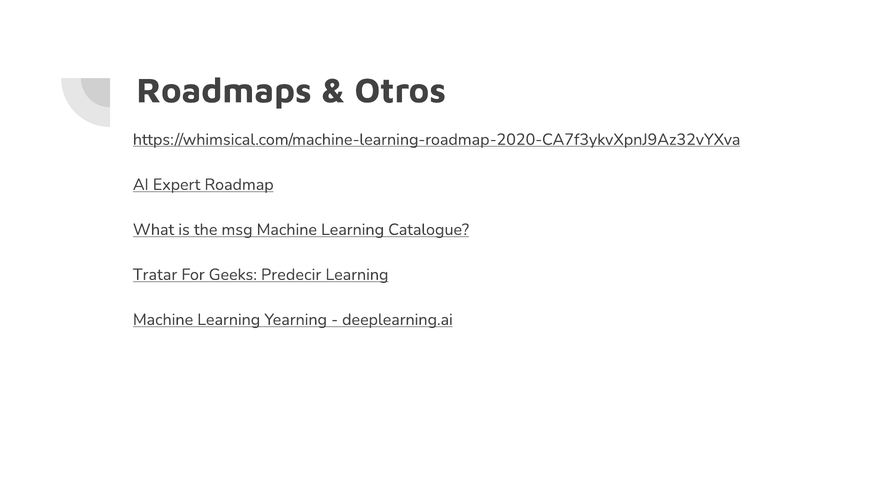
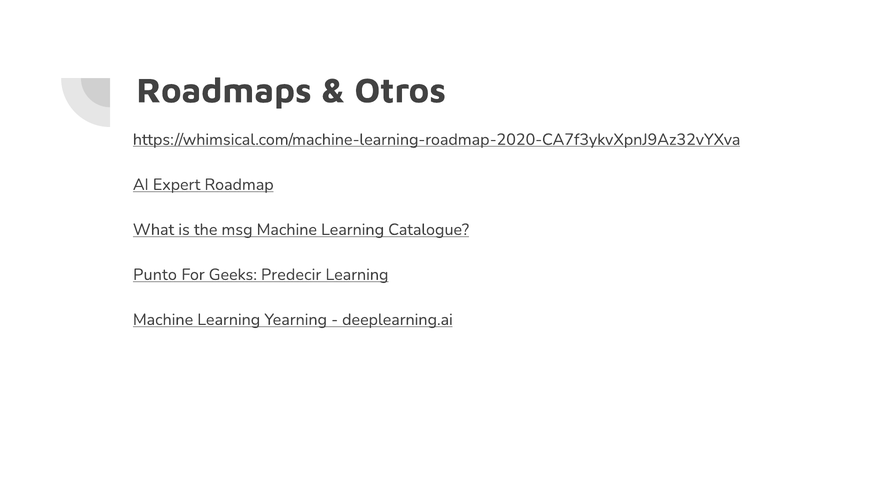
Tratar: Tratar -> Punto (155, 275)
